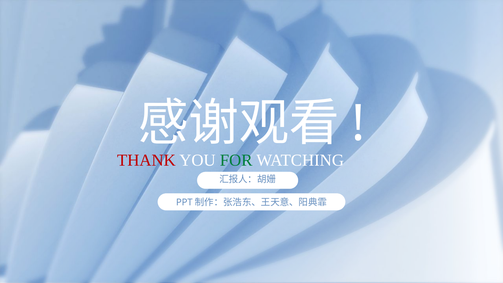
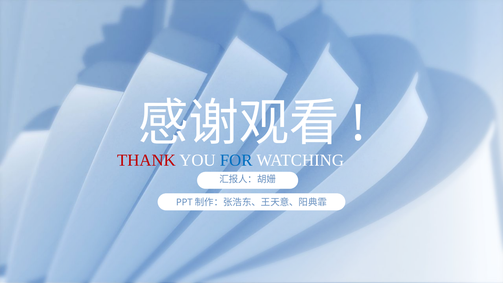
FOR colour: green -> blue (236, 160)
